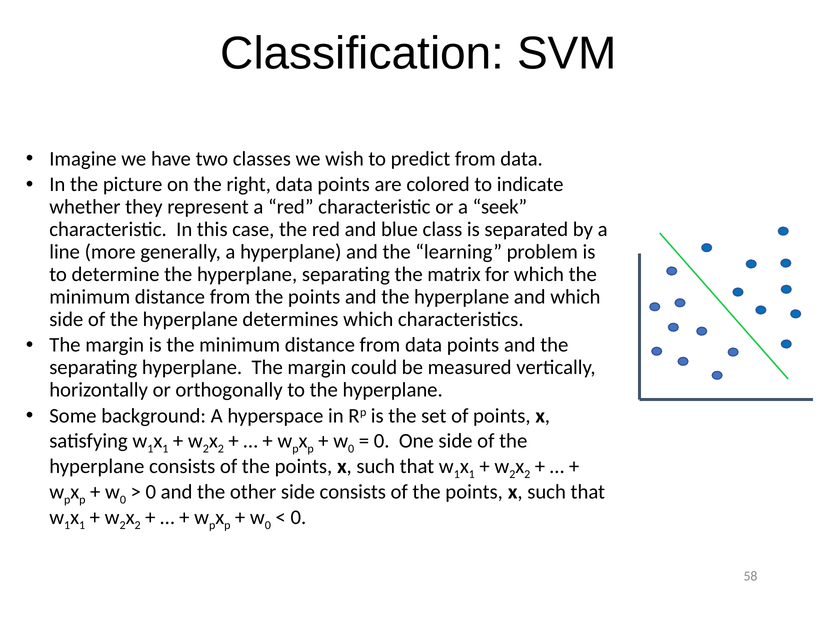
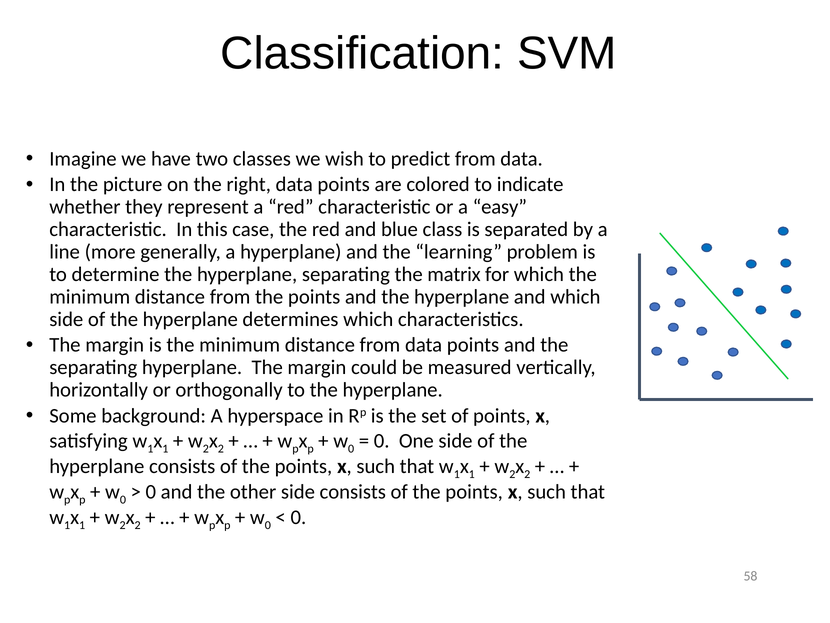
seek: seek -> easy (500, 207)
